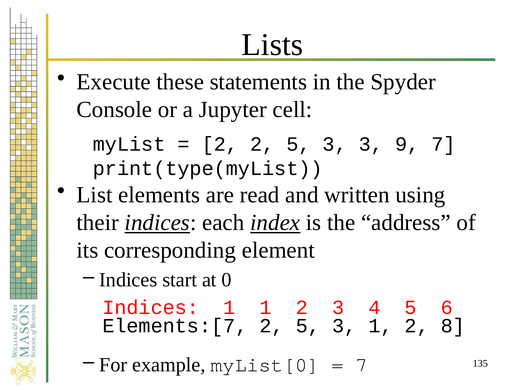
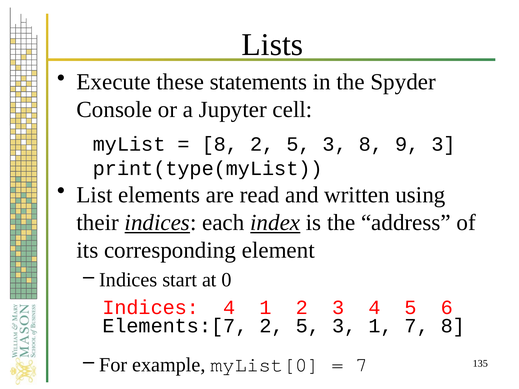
2: 2 -> 8 (220, 144)
3 3: 3 -> 8 (371, 144)
9 7: 7 -> 3 (444, 144)
Indices 1: 1 -> 4 (229, 308)
3 1 2: 2 -> 7 (417, 326)
